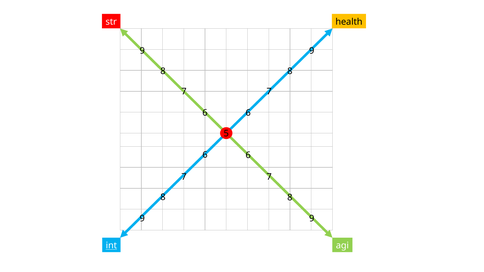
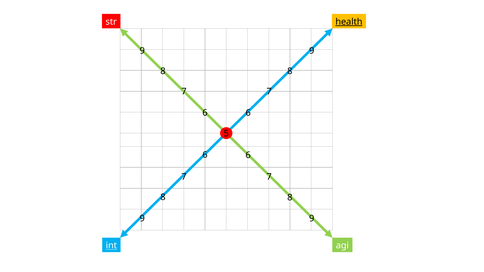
health underline: none -> present (349, 22)
